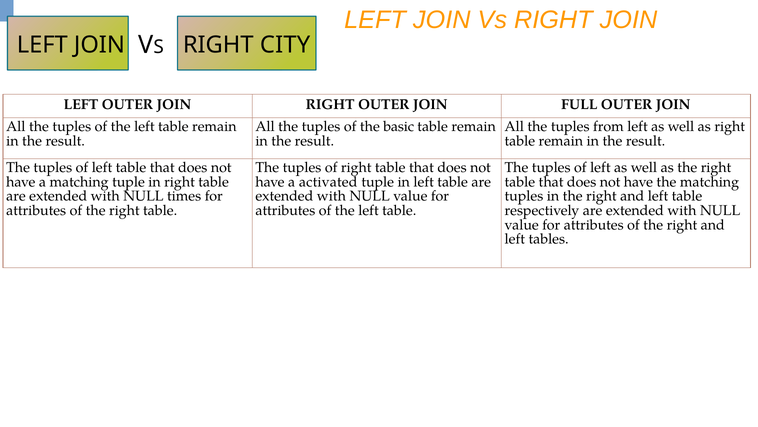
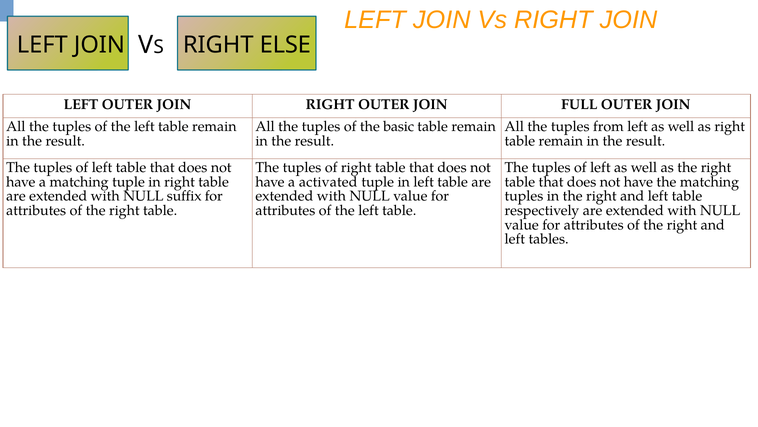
CITY: CITY -> ELSE (285, 45)
times: times -> suffix (184, 196)
